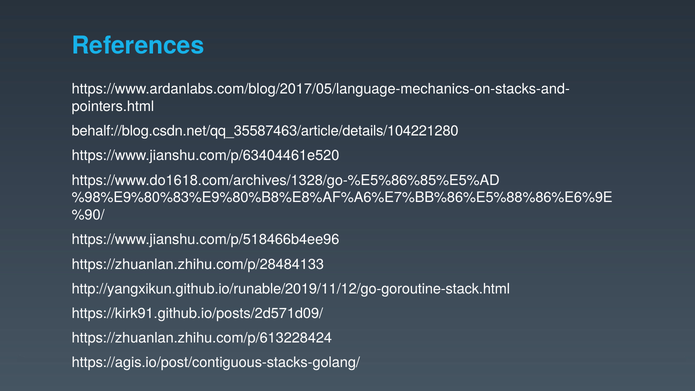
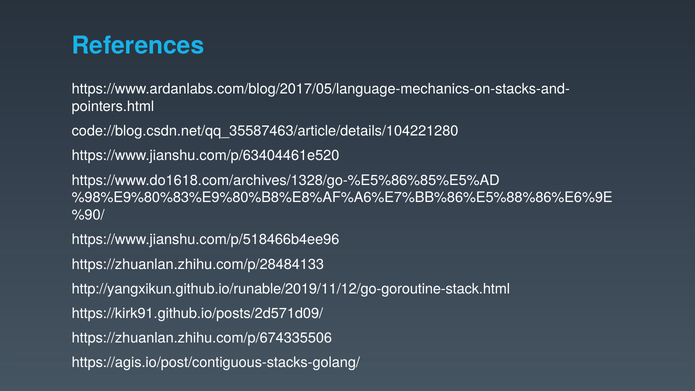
behalf://blog.csdn.net/qq_35587463/article/details/104221280: behalf://blog.csdn.net/qq_35587463/article/details/104221280 -> code://blog.csdn.net/qq_35587463/article/details/104221280 (265, 131)
https://zhuanlan.zhihu.com/p/613228424: https://zhuanlan.zhihu.com/p/613228424 -> https://zhuanlan.zhihu.com/p/674335506 (202, 338)
